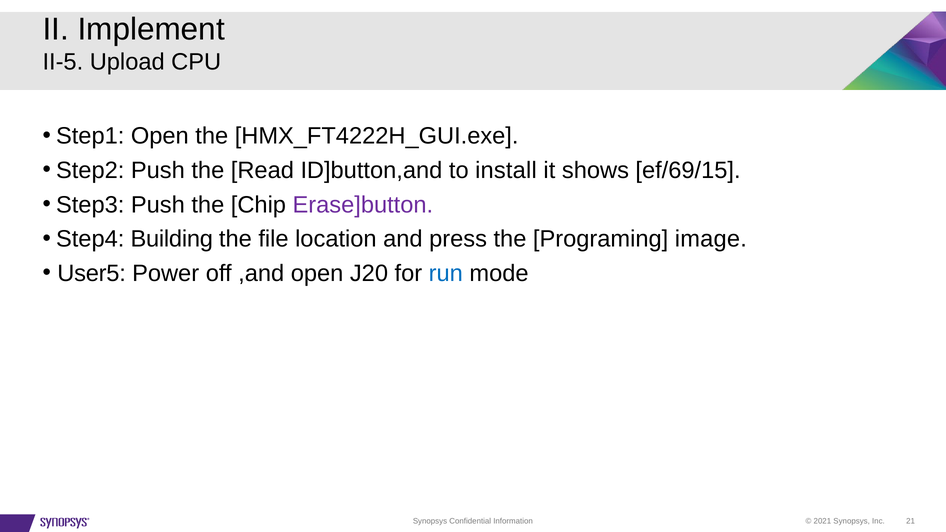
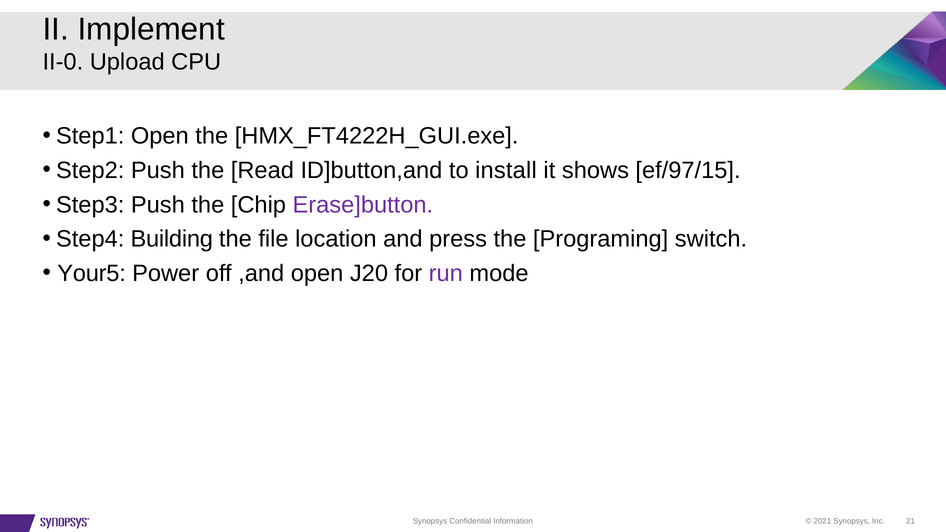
II-5: II-5 -> II-0 (63, 62)
ef/69/15: ef/69/15 -> ef/97/15 (688, 170)
image: image -> switch (711, 239)
User5: User5 -> Your5 (92, 273)
run colour: blue -> purple (446, 273)
